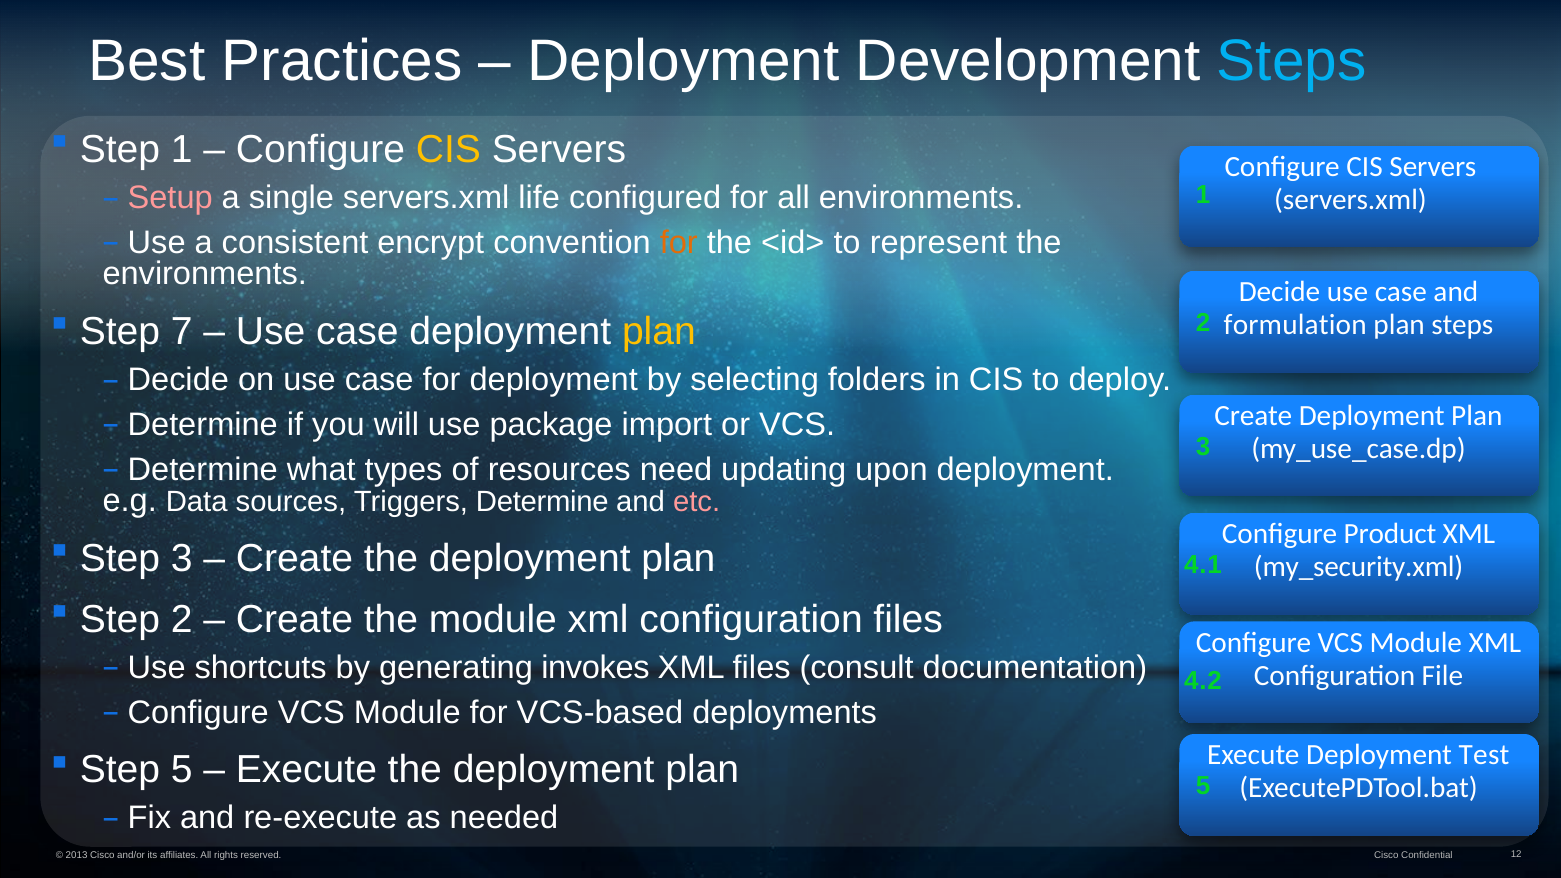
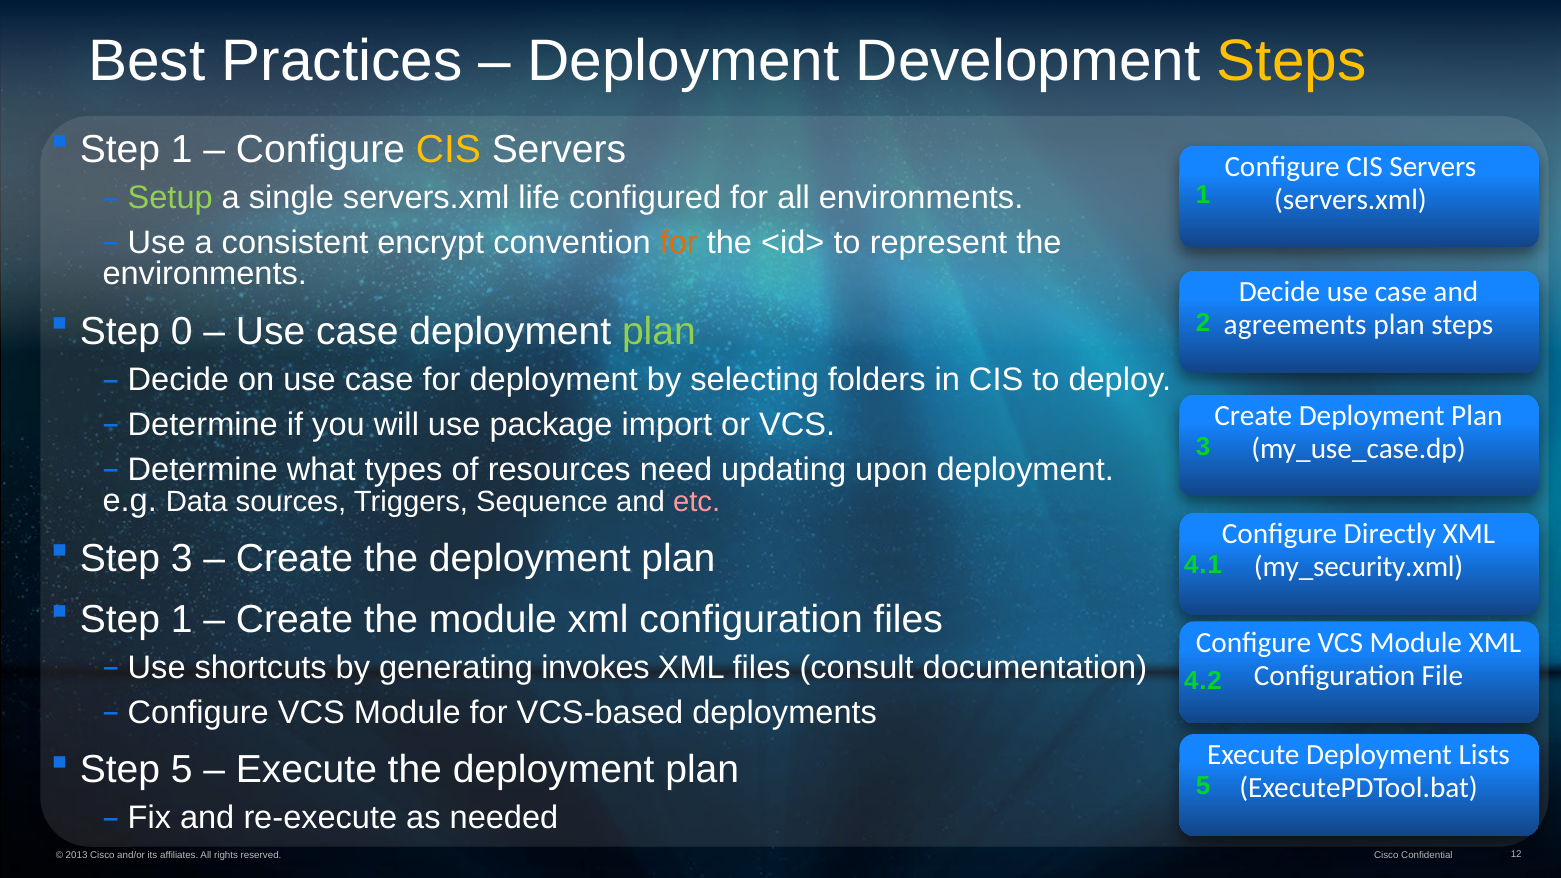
Steps colour: light blue -> yellow (1292, 61)
Setup colour: pink -> light green (170, 198)
7: 7 -> 0 (182, 332)
plan colour: yellow -> light green (659, 332)
formulation: formulation -> agreements (1295, 325)
Triggers Determine: Determine -> Sequence (542, 502)
Product: Product -> Directly (1390, 534)
2: 2 -> 1 (182, 619)
Test: Test -> Lists (1484, 755)
